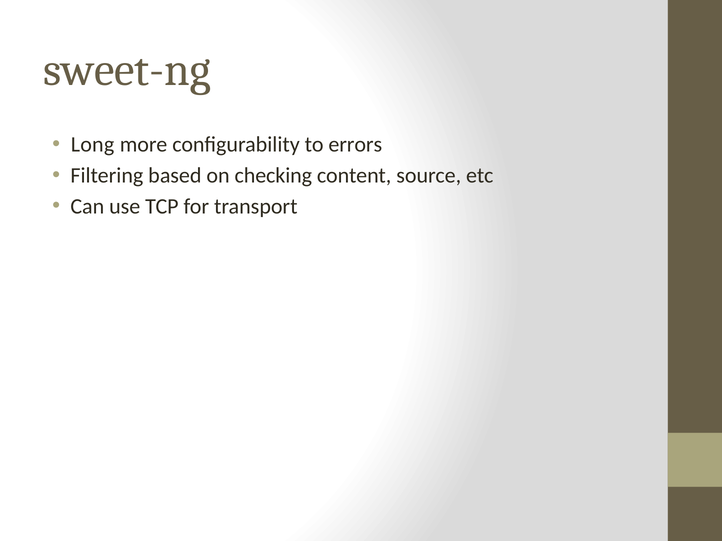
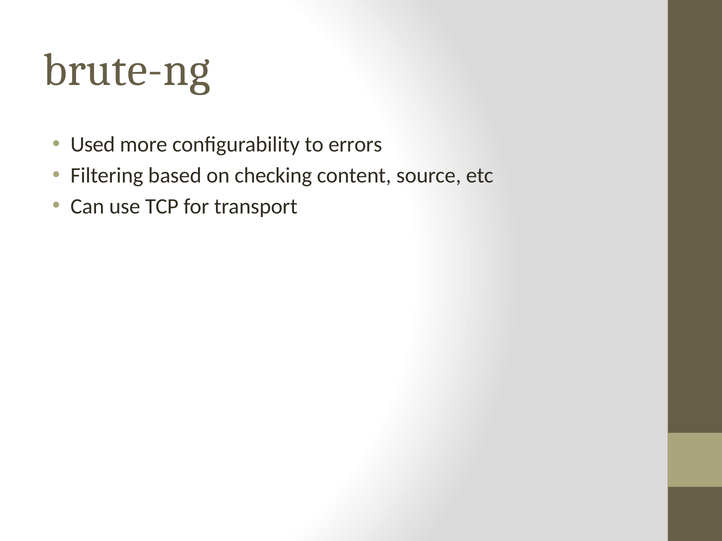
sweet-ng: sweet-ng -> brute-ng (127, 70)
Long: Long -> Used (93, 145)
